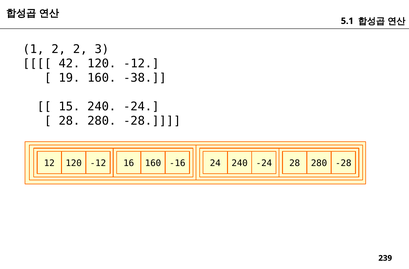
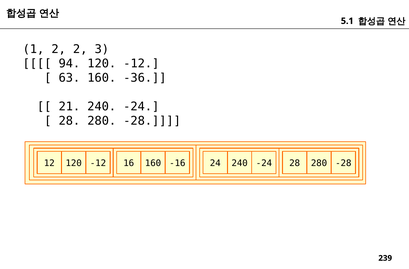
42: 42 -> 94 (69, 63)
19: 19 -> 63 (69, 78)
-38: -38 -> -36 (145, 78)
15: 15 -> 21 (69, 106)
